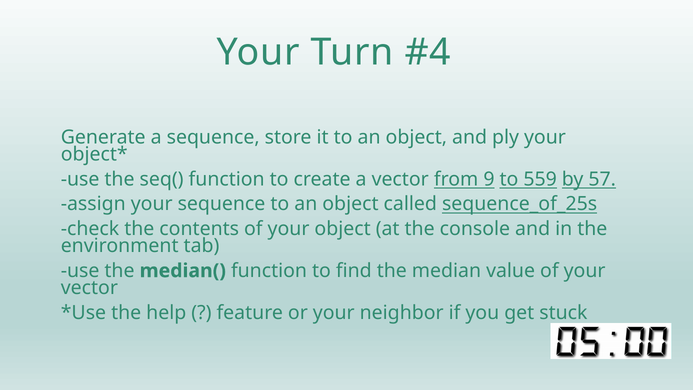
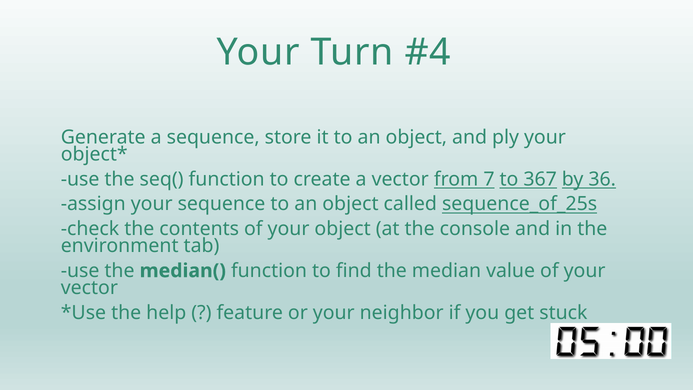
9: 9 -> 7 (489, 179)
559: 559 -> 367 (540, 179)
57: 57 -> 36 (602, 179)
